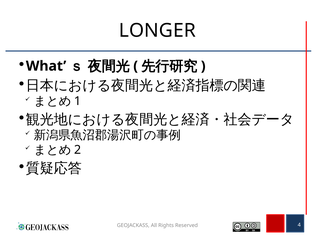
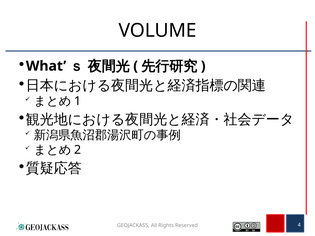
LONGER: LONGER -> VOLUME (158, 30)
